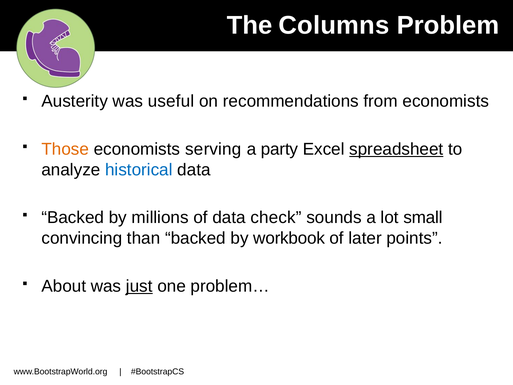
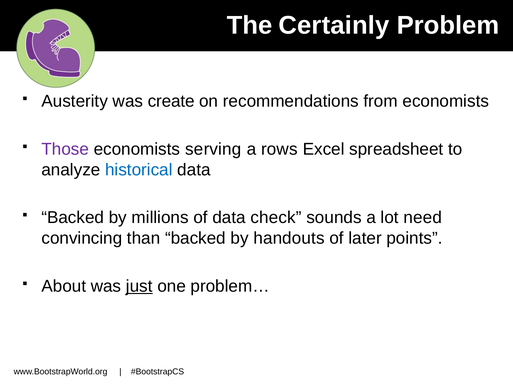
Columns: Columns -> Certainly (334, 25)
useful: useful -> create (171, 101)
Those colour: orange -> purple (65, 149)
party: party -> rows (279, 149)
spreadsheet underline: present -> none (396, 149)
small: small -> need (423, 217)
workbook: workbook -> handouts (289, 238)
